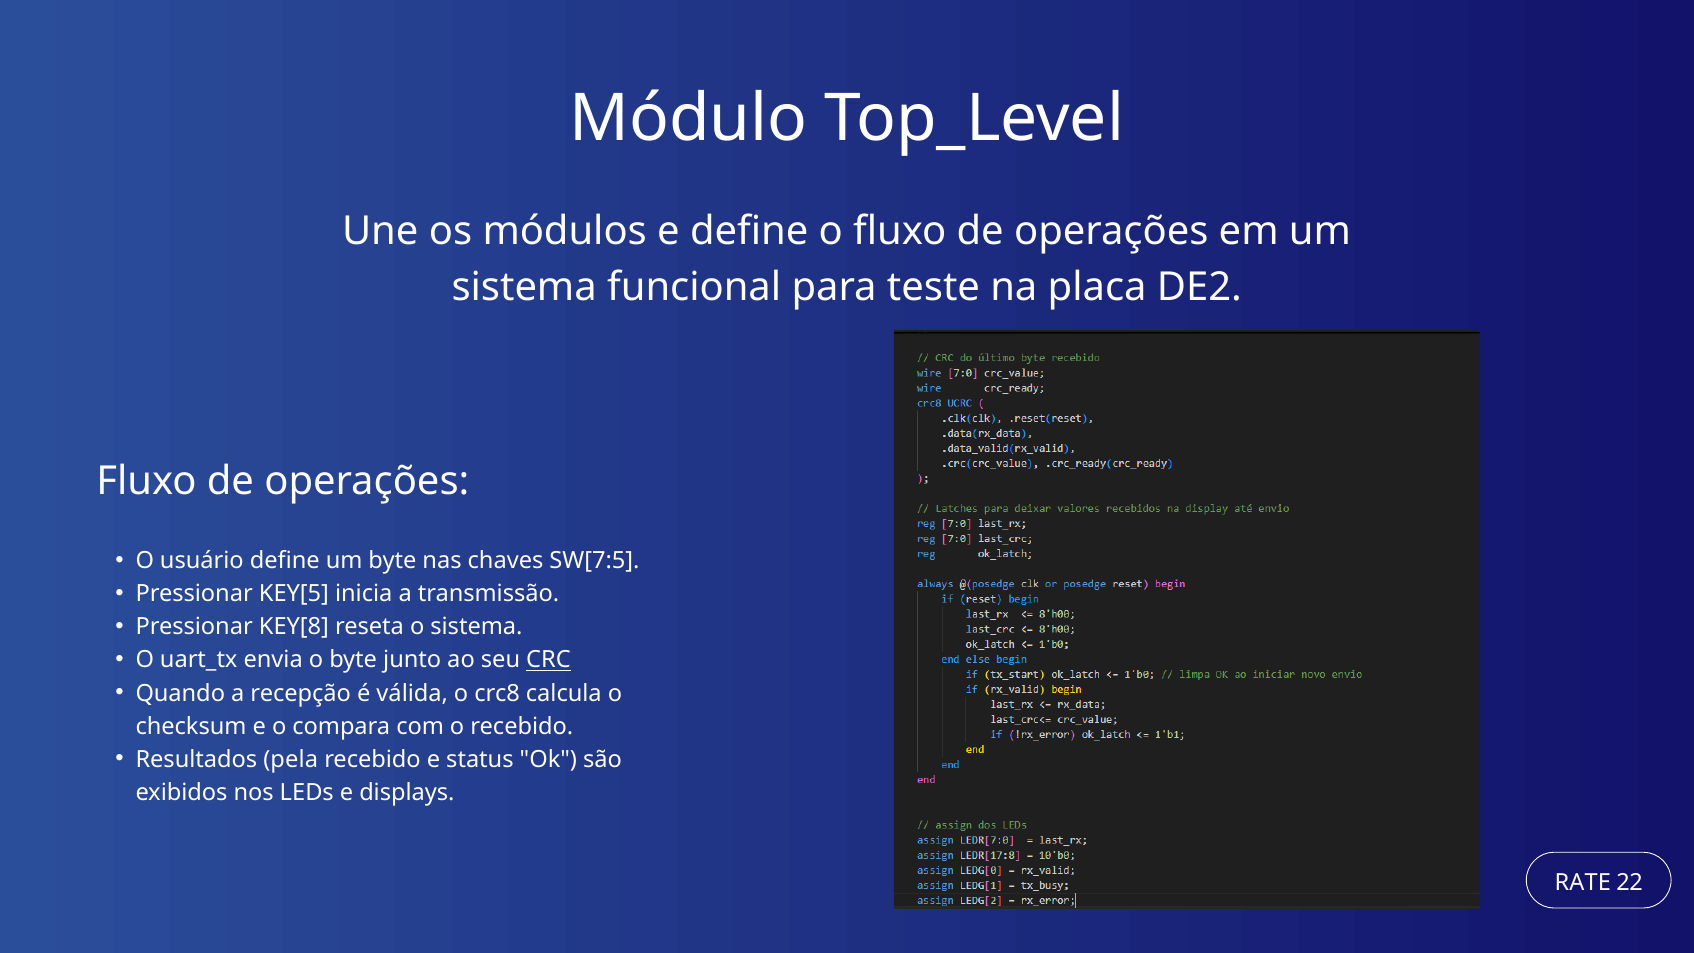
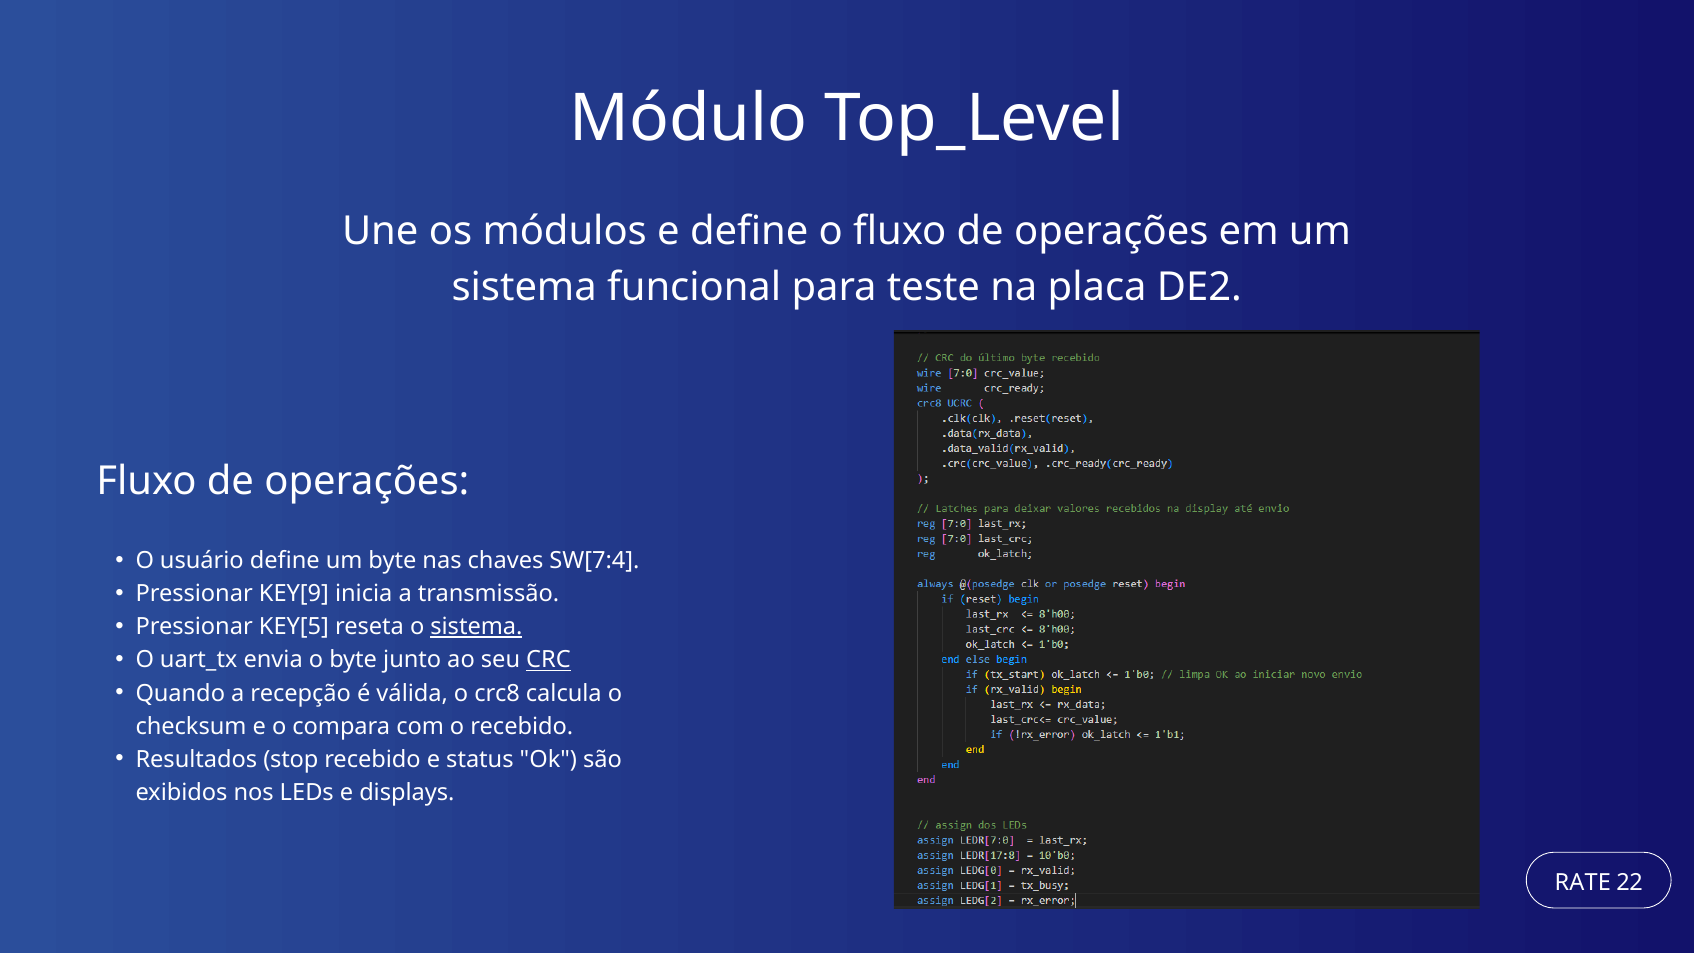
SW[7:5: SW[7:5 -> SW[7:4 (594, 561)
KEY[5: KEY[5 -> KEY[9 (294, 594)
KEY[8: KEY[8 -> KEY[5 (294, 627)
sistema underline: none -> present (476, 627)
pela: pela -> stop (291, 759)
